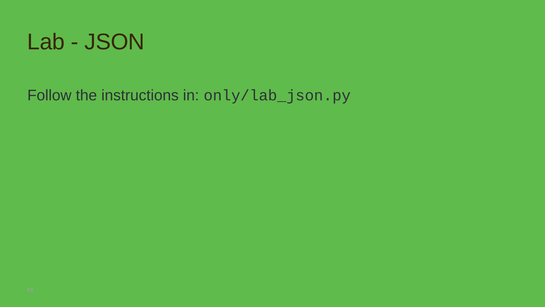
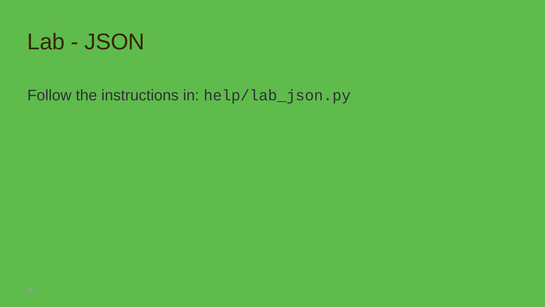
only/lab_json.py: only/lab_json.py -> help/lab_json.py (277, 95)
